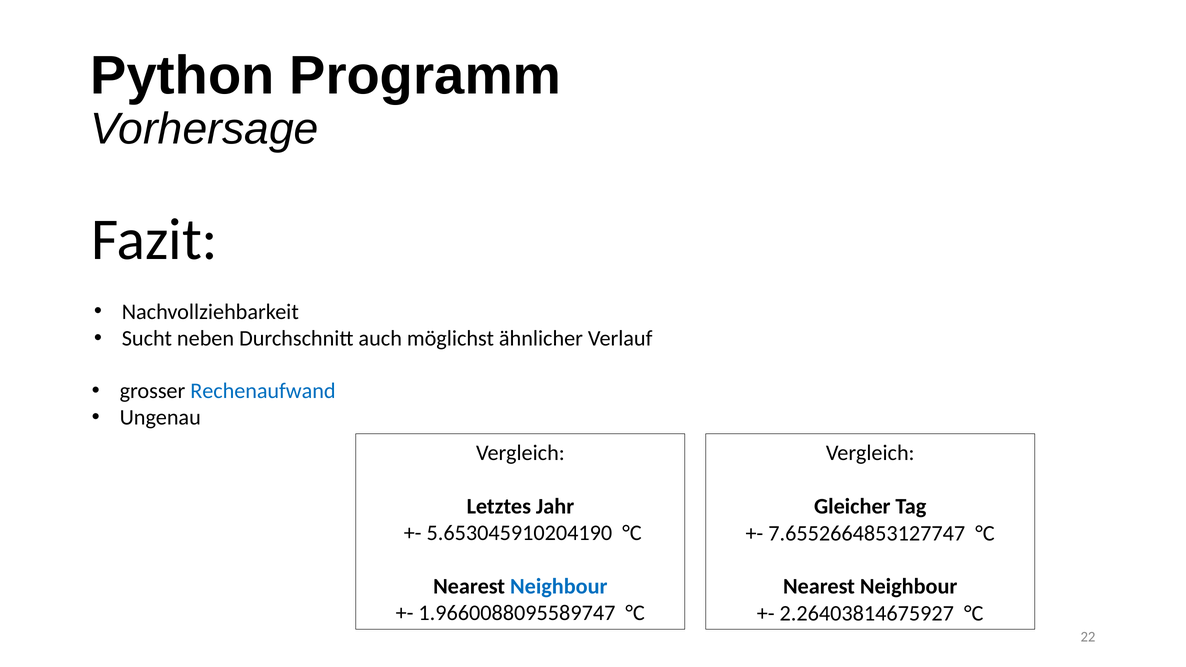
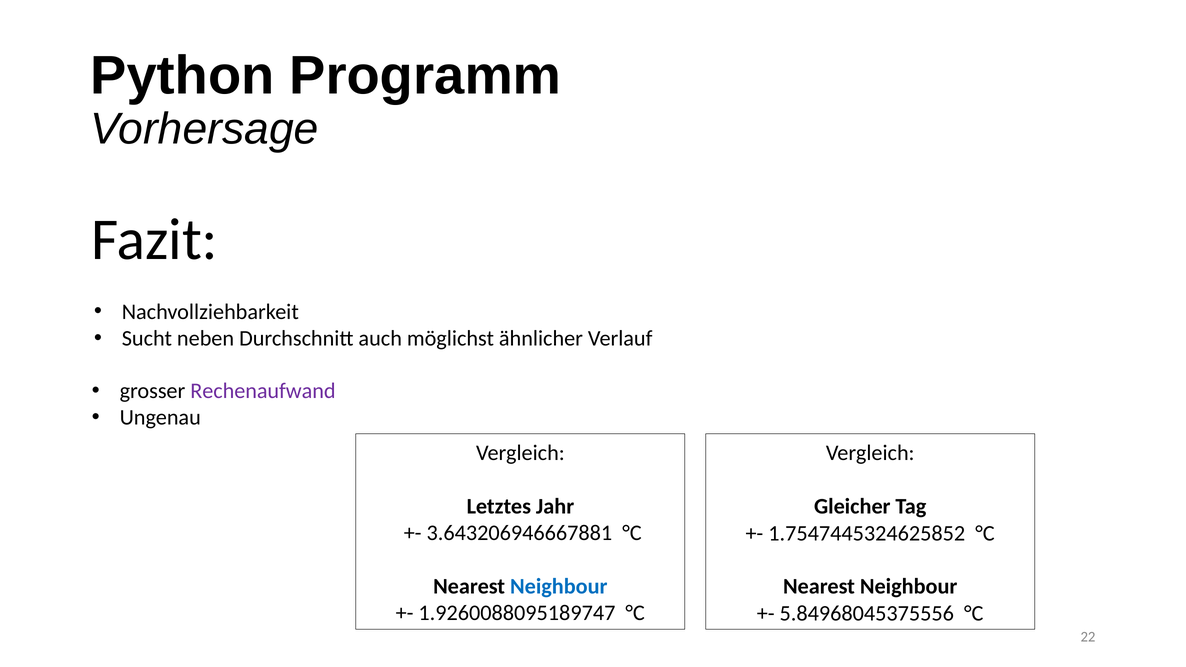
Rechenaufwand colour: blue -> purple (263, 391)
5.653045910204190: 5.653045910204190 -> 3.643206946667881 (519, 533)
7.6552664853127747: 7.6552664853127747 -> 1.7547445324625852 (867, 533)
1.9660088095589747: 1.9660088095589747 -> 1.9260088095189747 (517, 613)
2.26403814675927: 2.26403814675927 -> 5.84968045375556 (867, 613)
